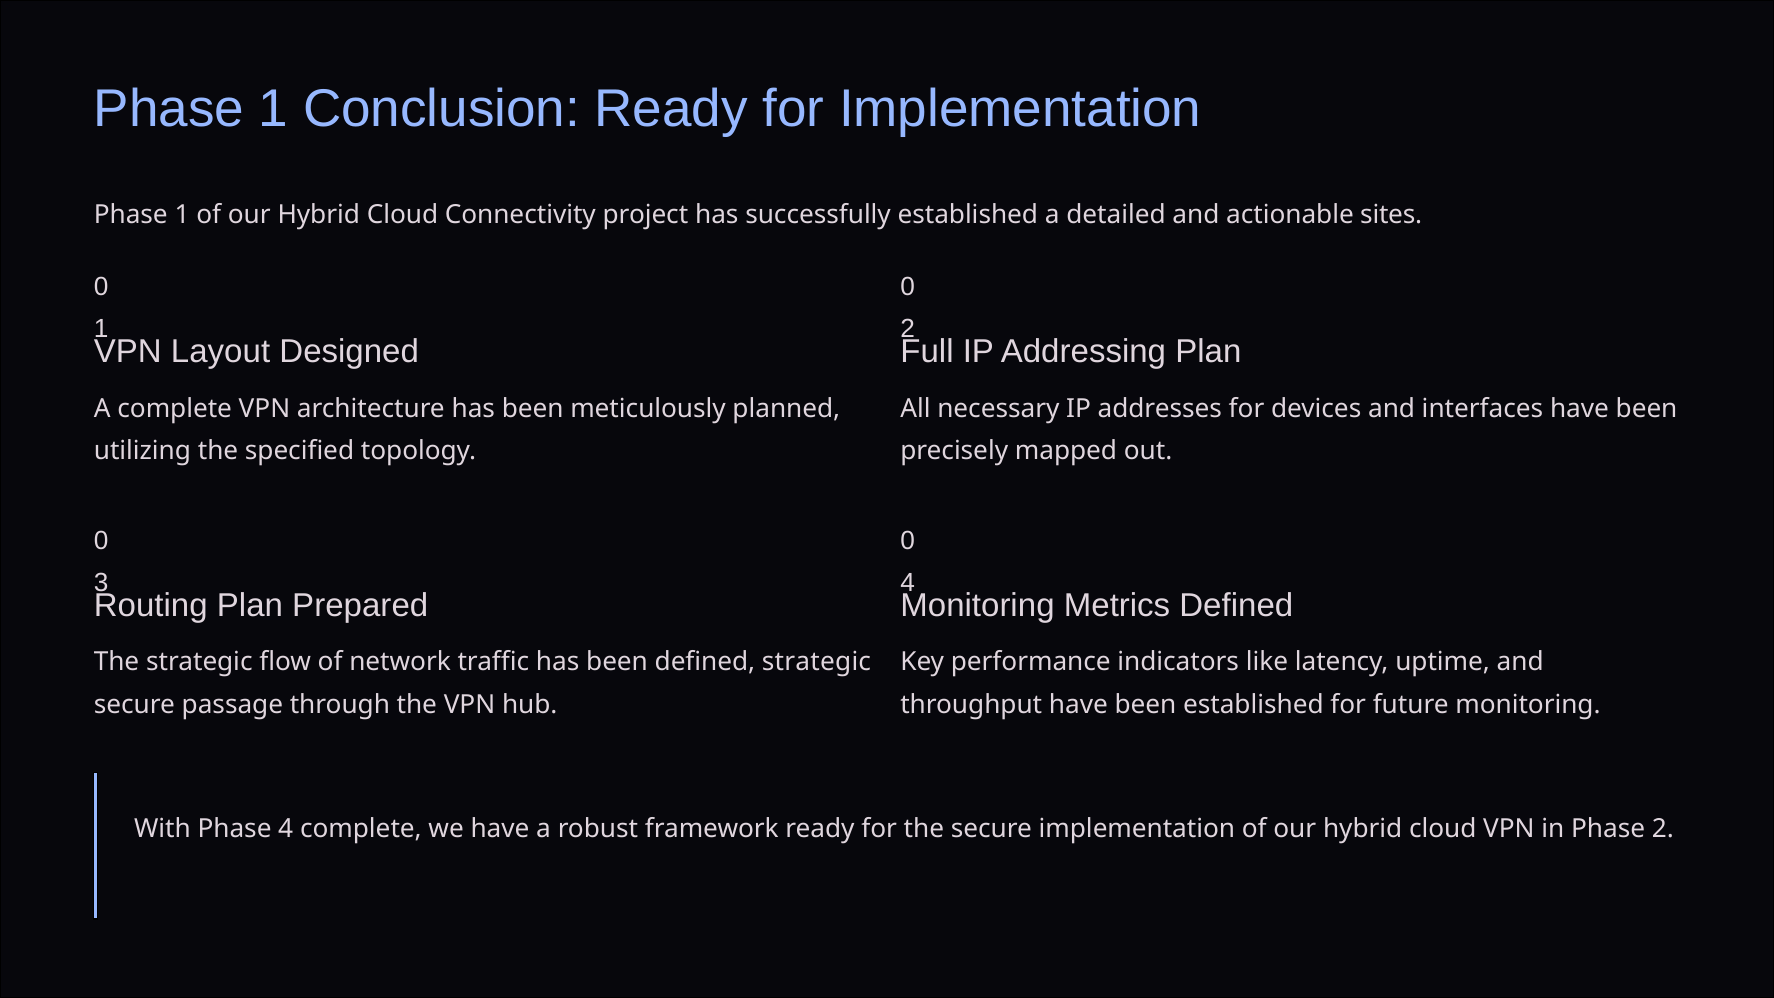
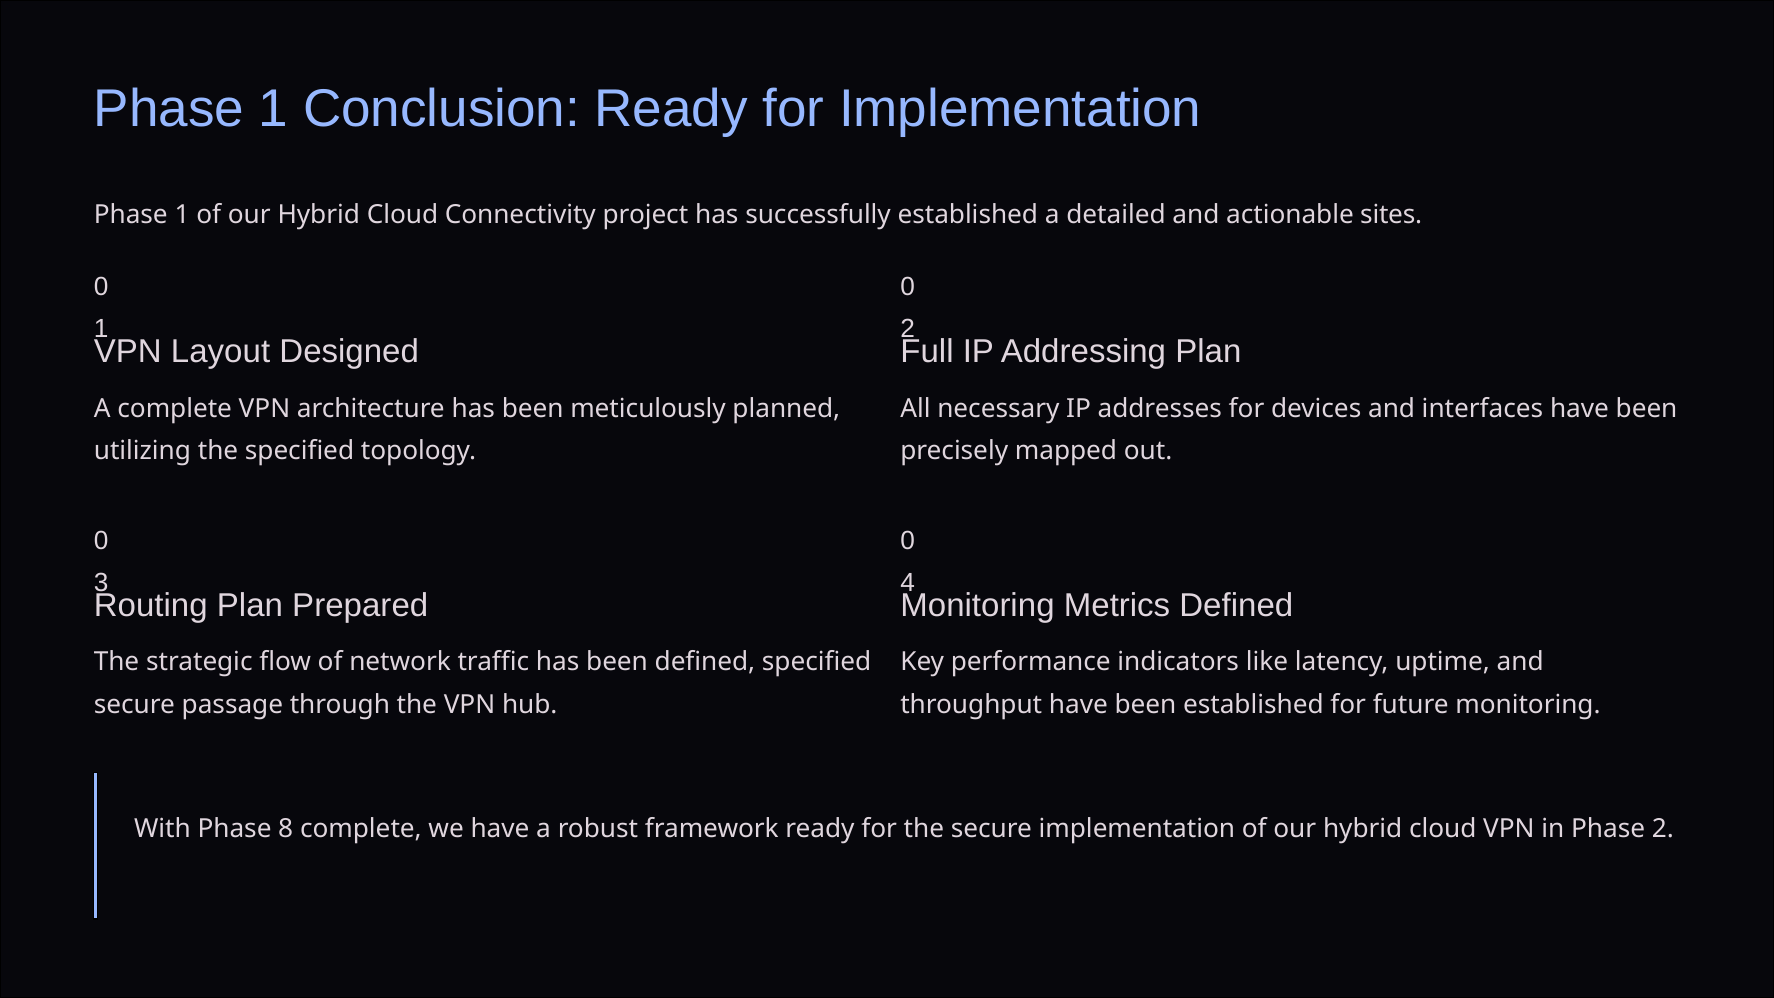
defined strategic: strategic -> specified (817, 662)
Phase 4: 4 -> 8 (286, 828)
